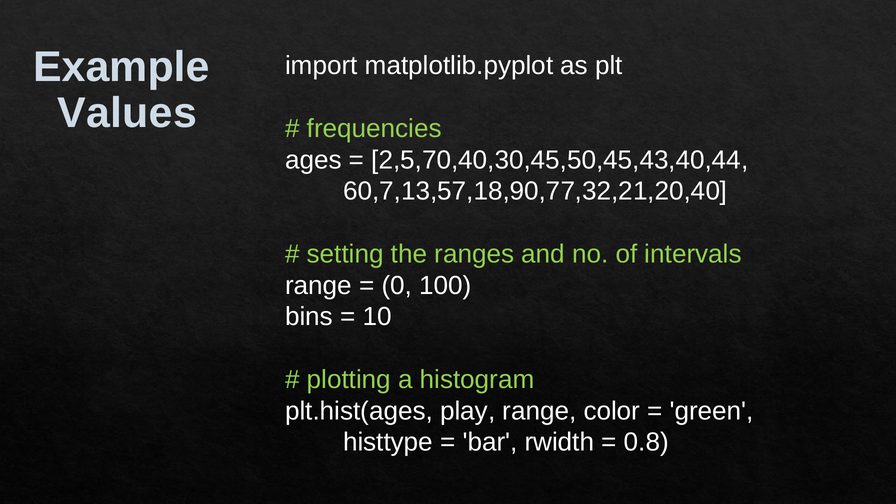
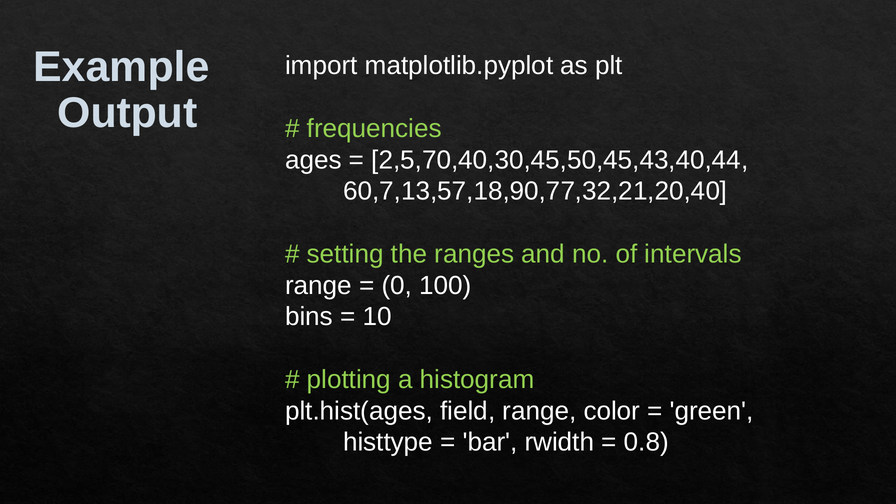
Values: Values -> Output (127, 113)
play: play -> field (468, 411)
